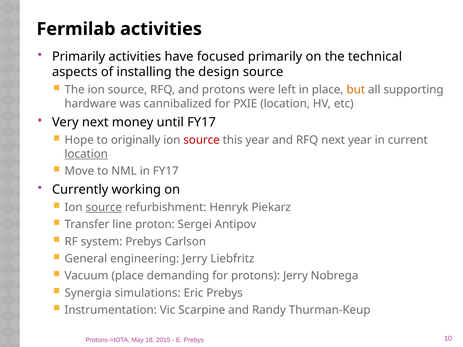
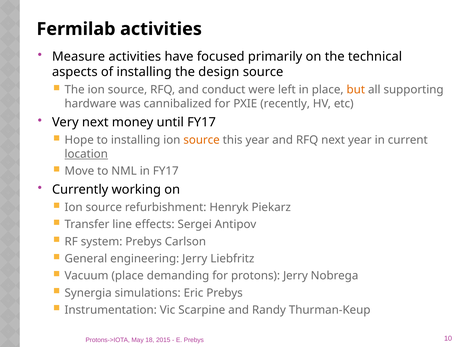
Primarily: Primarily -> Measure (79, 57)
and protons: protons -> conduct (224, 90)
PXIE location: location -> recently (285, 104)
to originally: originally -> installing (136, 140)
source colour: red -> orange (202, 140)
source underline: present -> none (104, 208)
proton: proton -> effects (155, 225)
